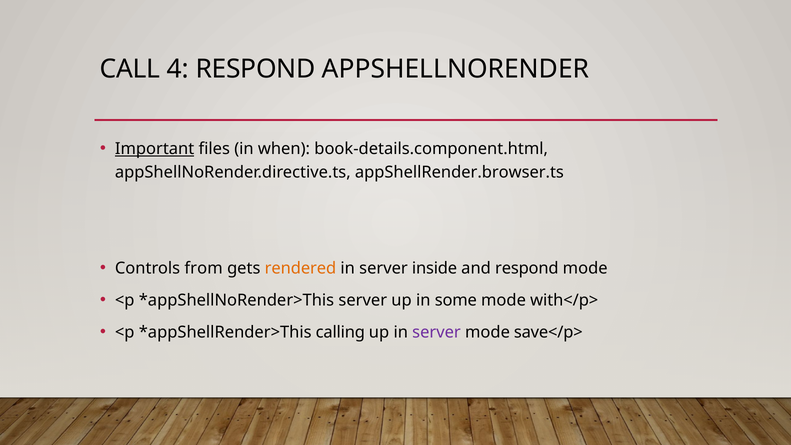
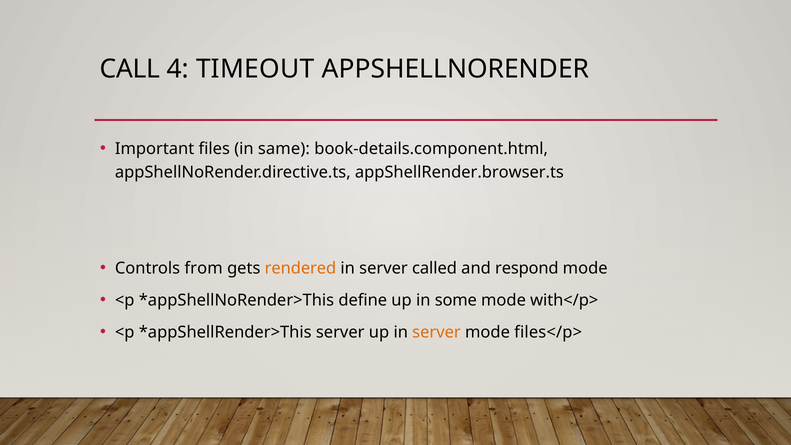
4 RESPOND: RESPOND -> TIMEOUT (255, 69)
Important underline: present -> none (155, 149)
when: when -> same (284, 149)
inside: inside -> called (434, 268)
server: server -> define (363, 300)
calling: calling -> server (340, 332)
server colour: purple -> orange (437, 332)
save</p>: save</p> -> files</p> (548, 332)
